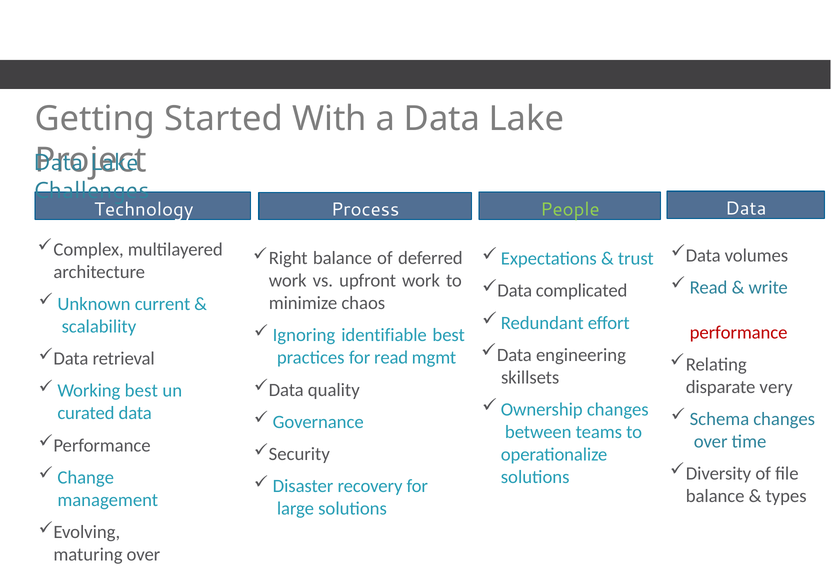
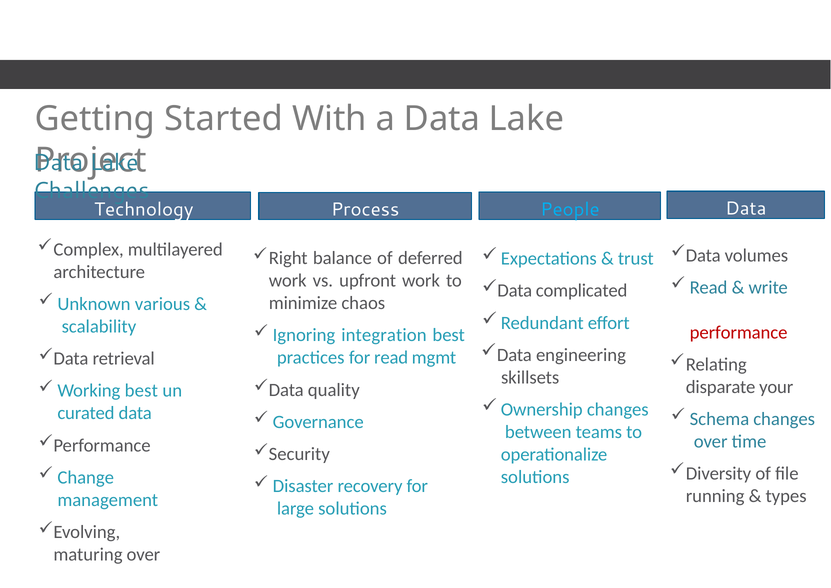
People colour: light green -> light blue (570, 209)
current: current -> various (162, 304)
identifiable: identifiable -> integration (384, 335)
very: very -> your (776, 387)
balance: balance -> running (715, 495)
